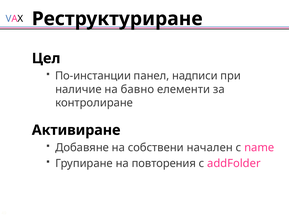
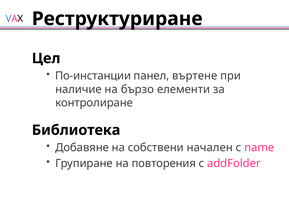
надписи: надписи -> въртене (195, 76)
бавно: бавно -> бързо (137, 89)
Активиране: Активиране -> Библиотека (76, 130)
